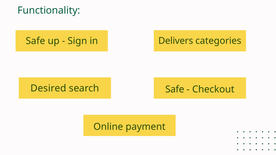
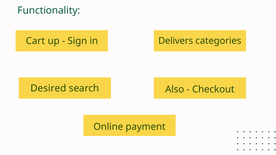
Safe: Safe -> Cart (35, 41)
search Safe: Safe -> Also (175, 90)
